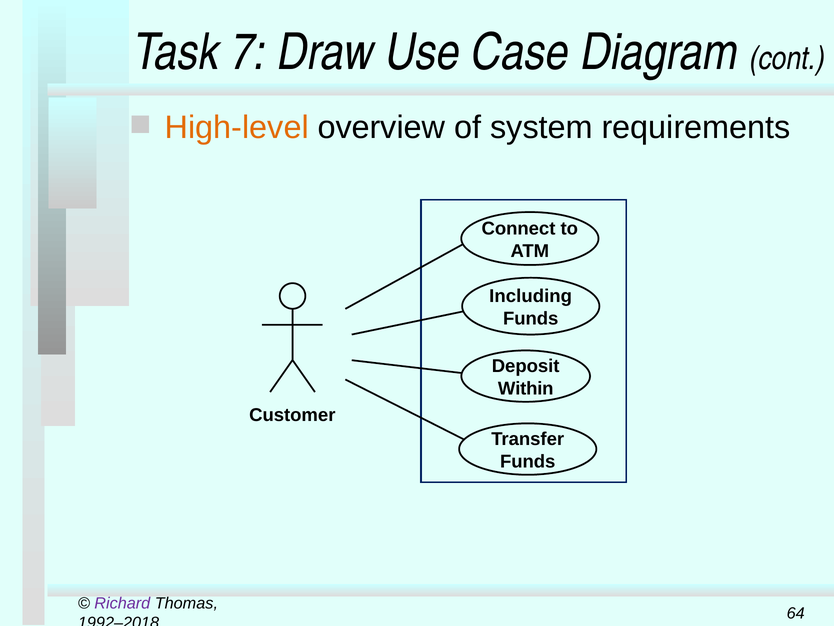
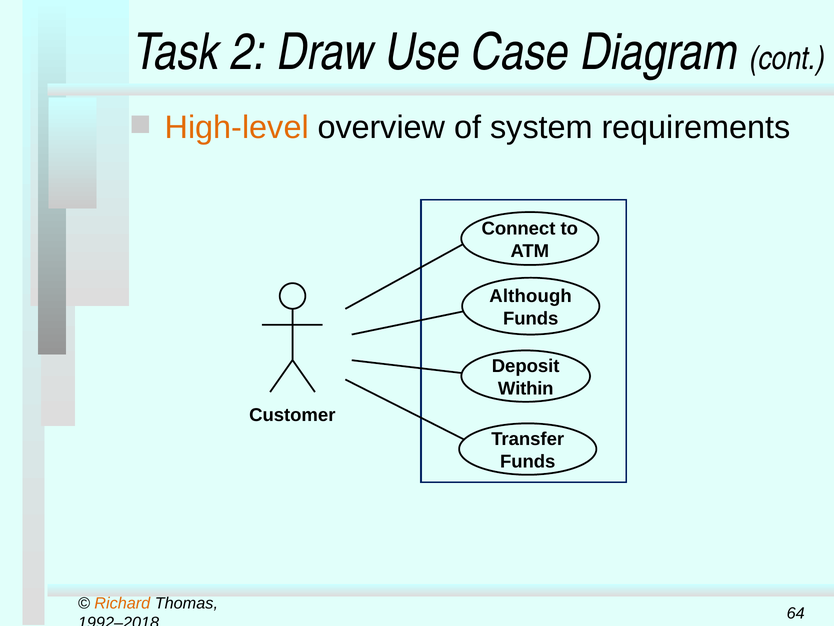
7: 7 -> 2 (249, 52)
Including: Including -> Although (531, 296)
Richard colour: purple -> orange (122, 603)
